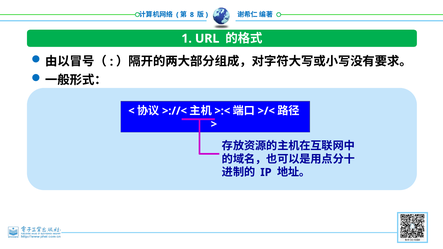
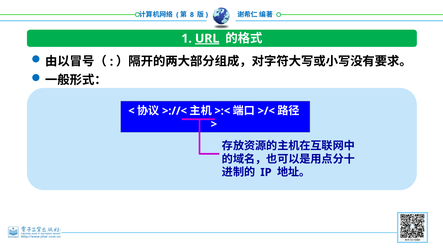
URL underline: none -> present (207, 39)
